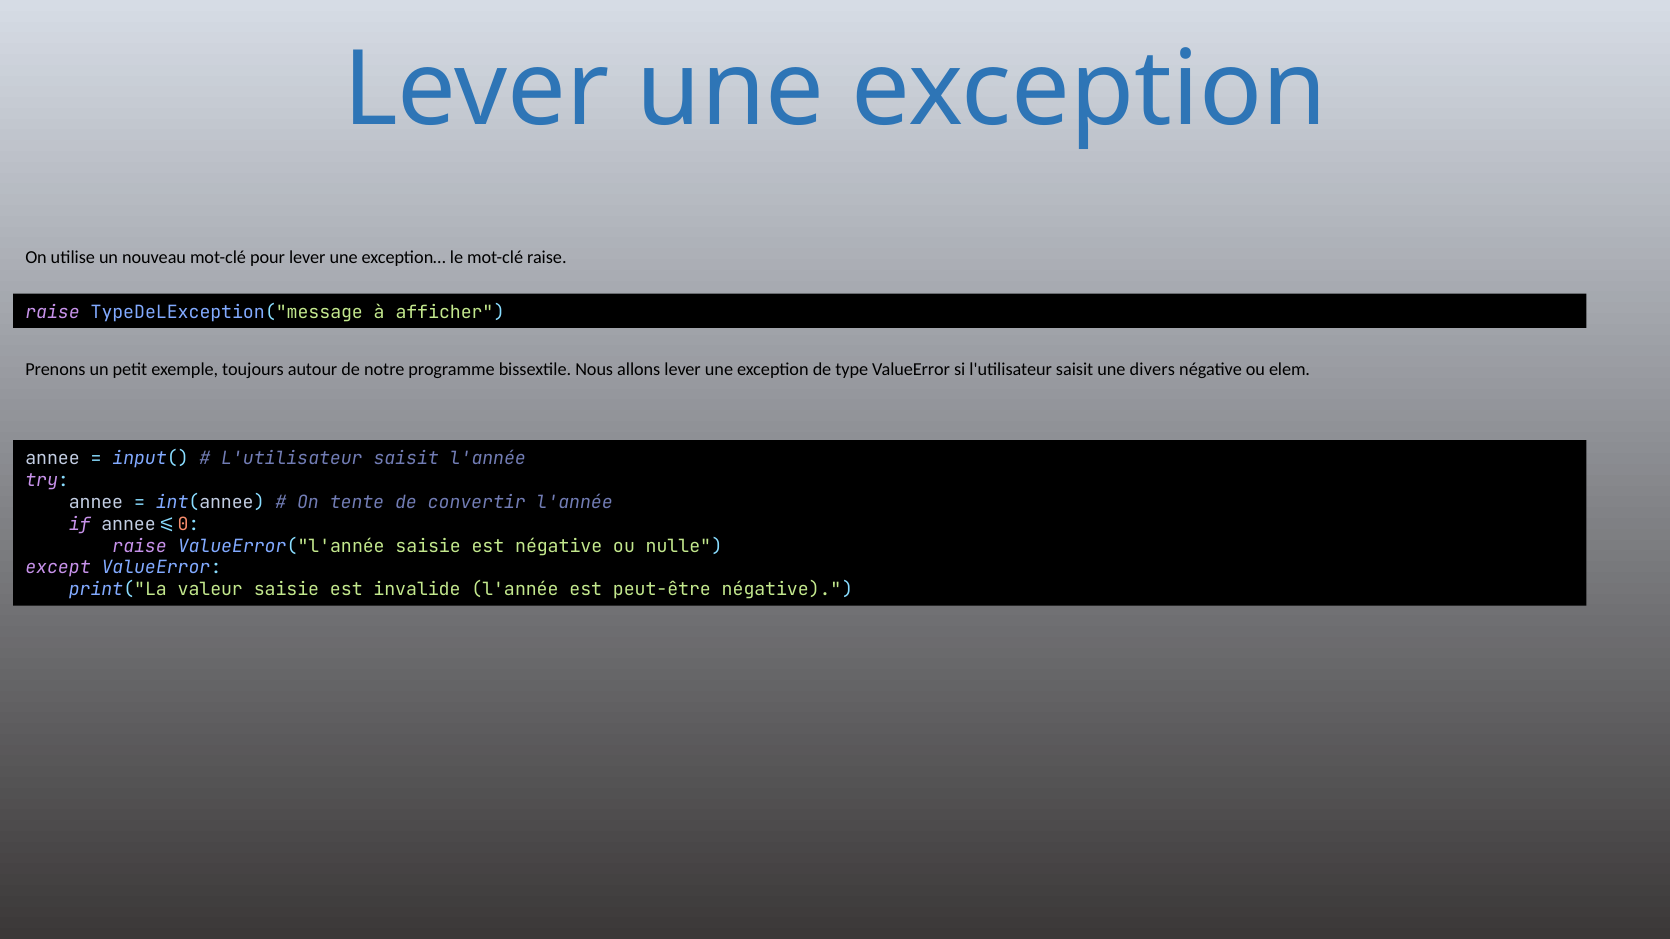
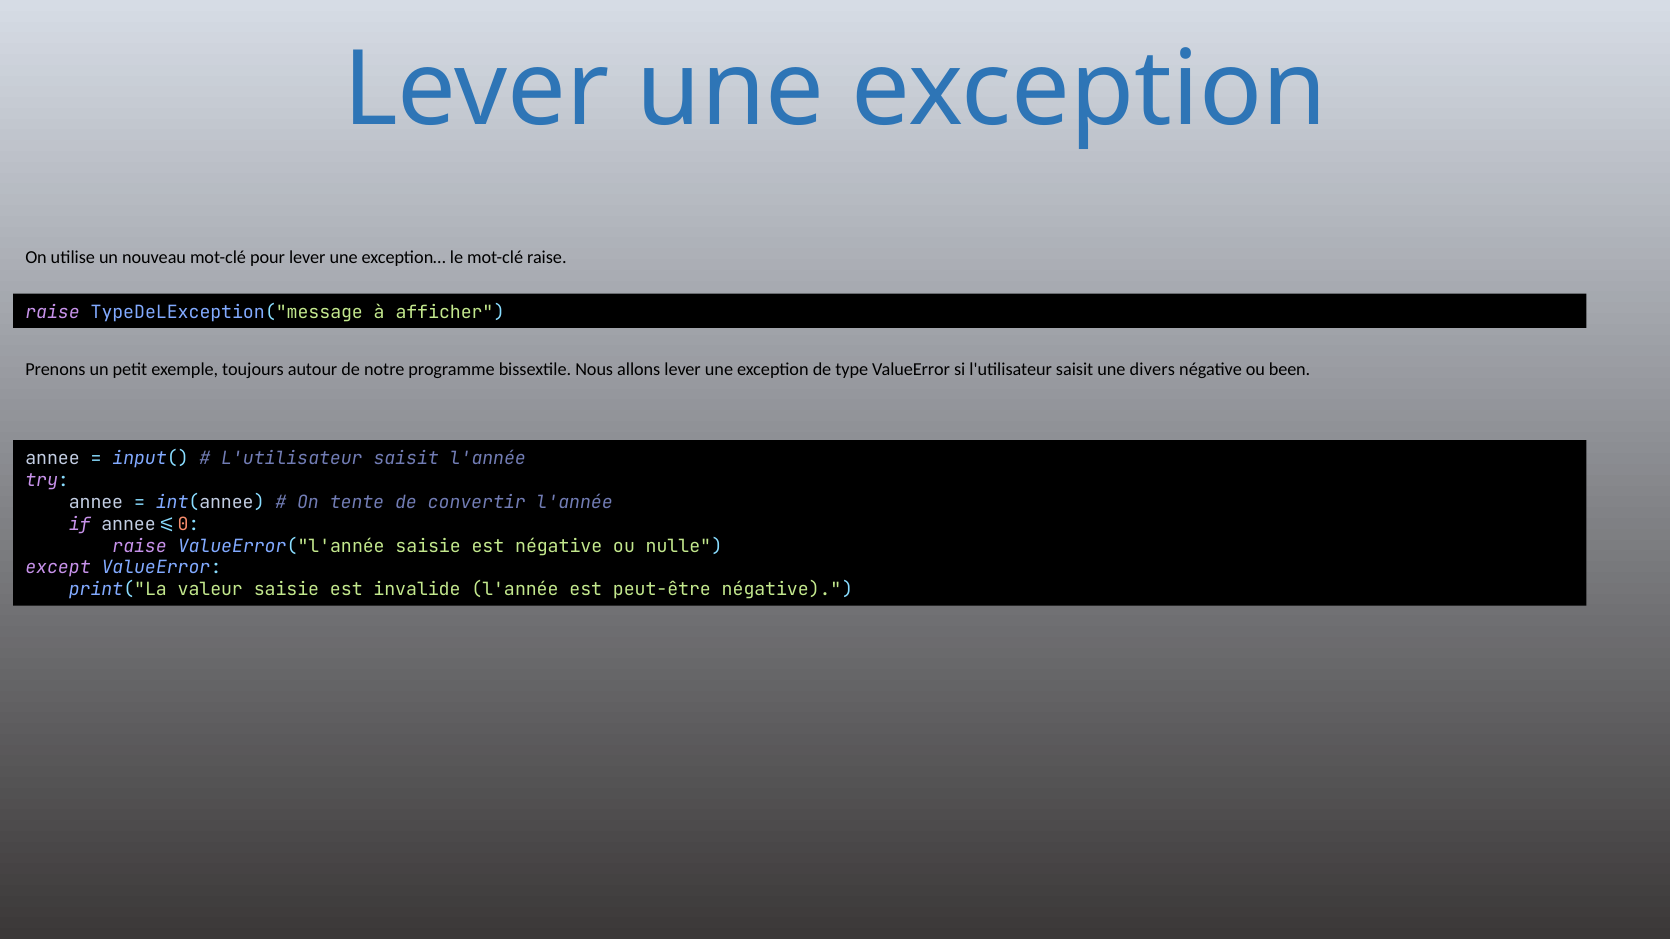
elem: elem -> been (1290, 370)
